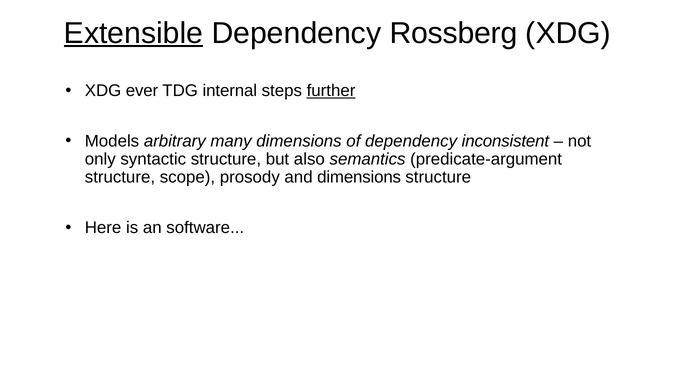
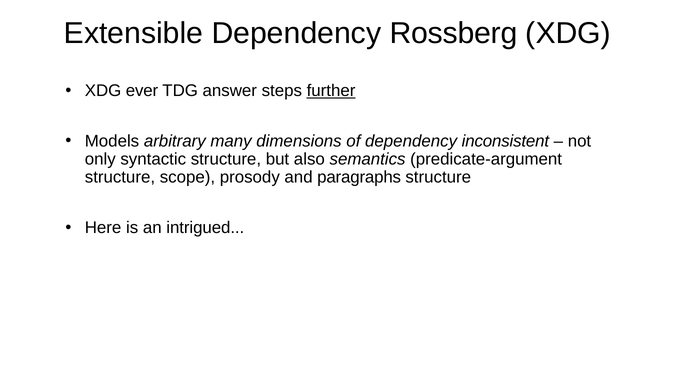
Extensible underline: present -> none (134, 33)
internal: internal -> answer (230, 91)
and dimensions: dimensions -> paragraphs (359, 178)
software: software -> intrigued (205, 228)
